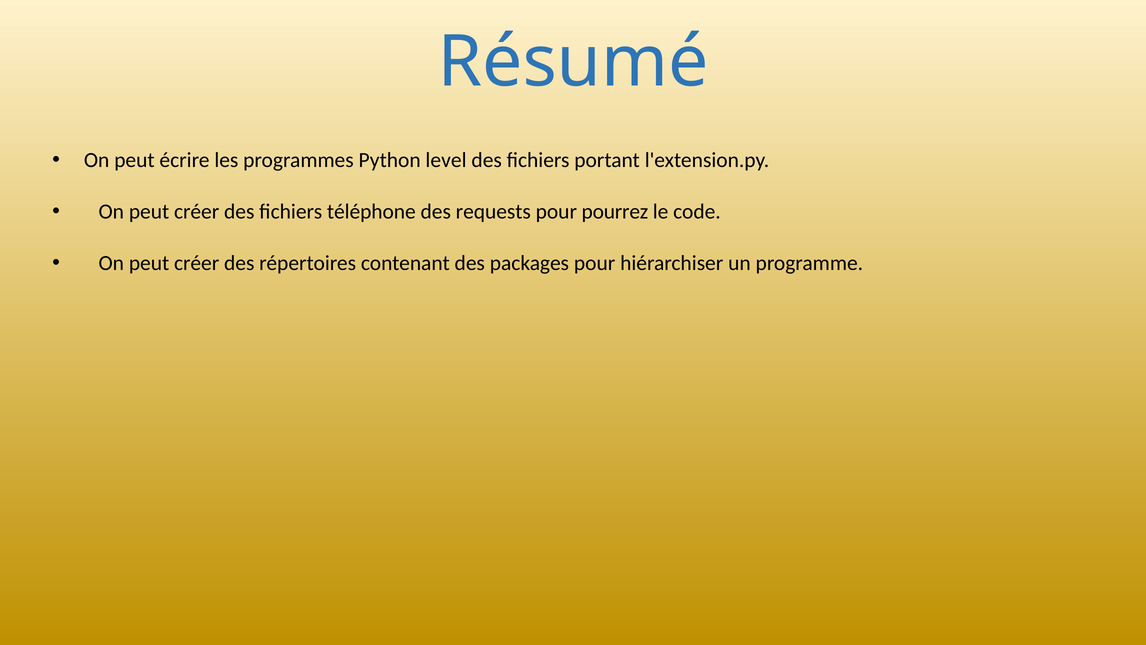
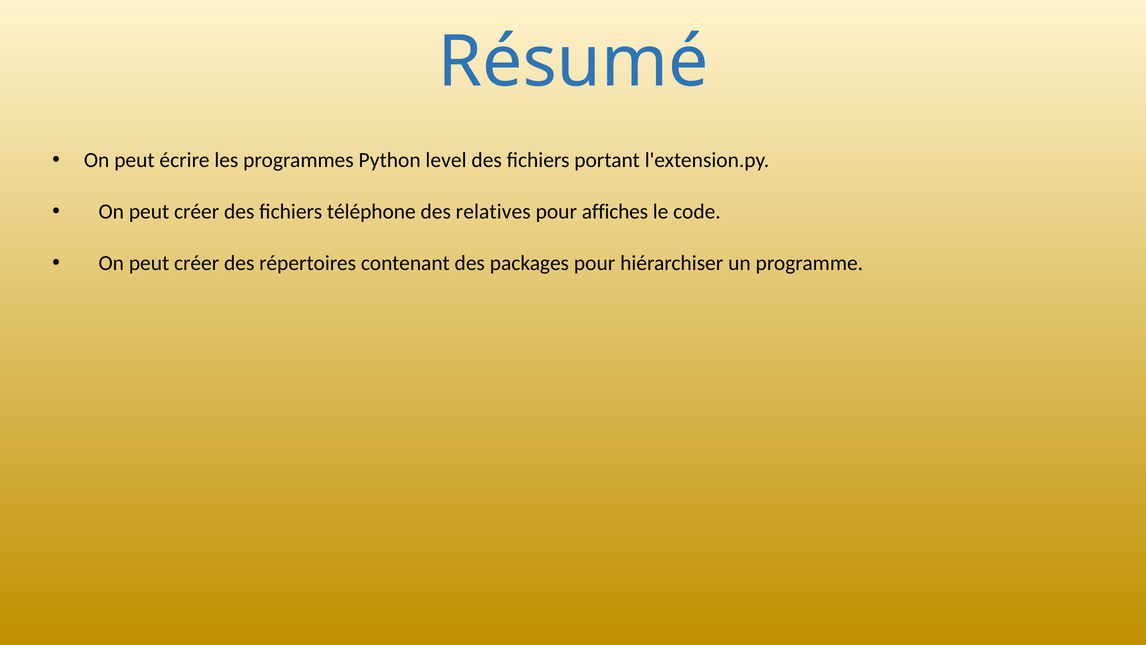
requests: requests -> relatives (493, 212)
pourrez: pourrez -> affiches (615, 212)
